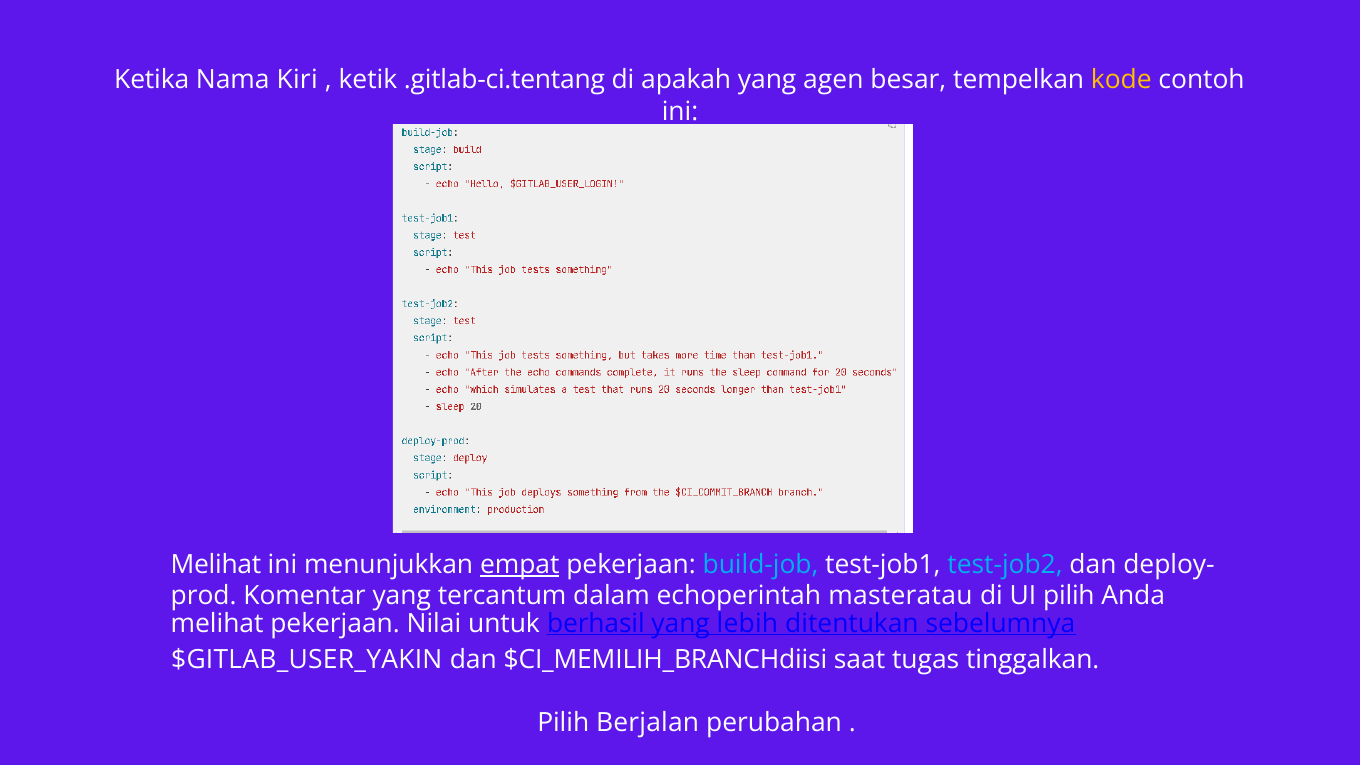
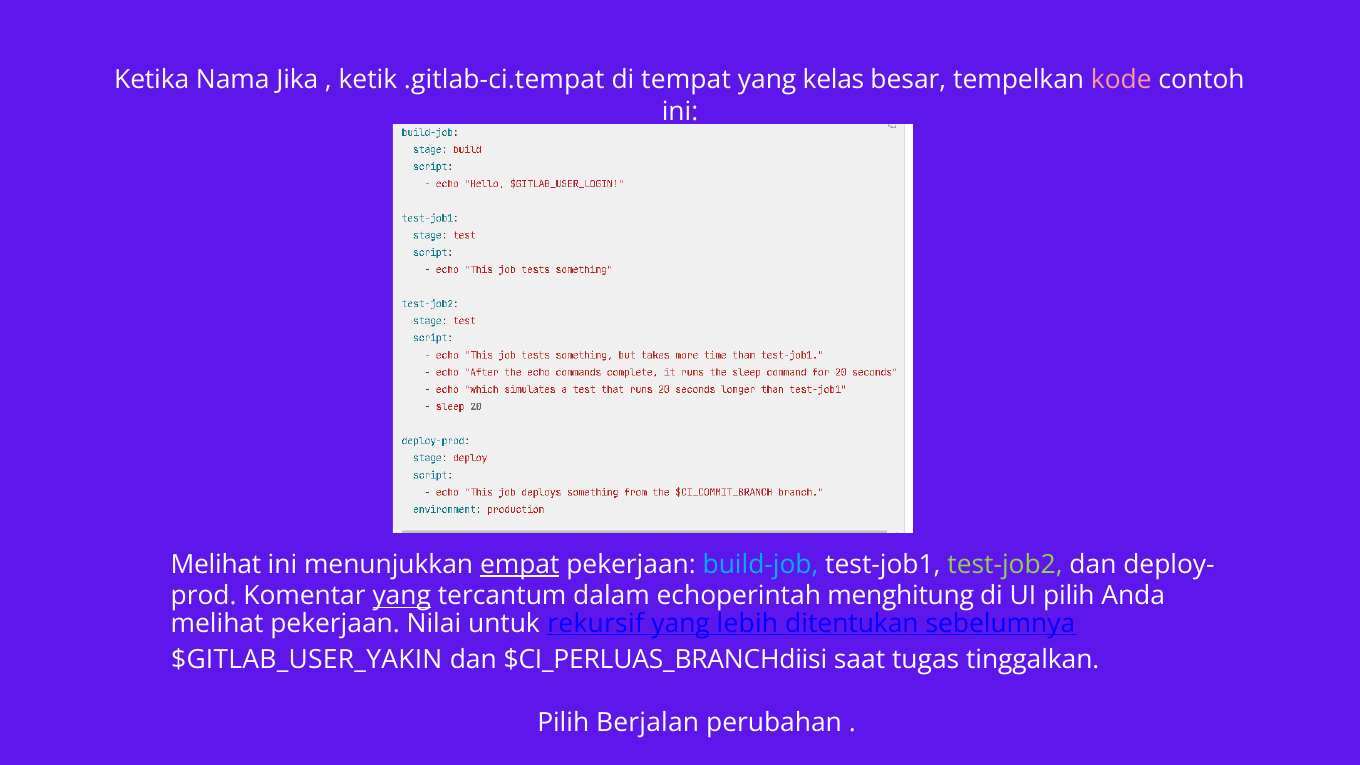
Kiri: Kiri -> Jika (297, 80)
.gitlab-ci.tentang: .gitlab-ci.tentang -> .gitlab-ci.tempat (504, 80)
apakah: apakah -> tempat (686, 80)
agen: agen -> kelas (834, 80)
kode colour: yellow -> pink (1121, 80)
test-job2 colour: light blue -> light green (1005, 565)
yang underline: none -> present (402, 596)
masteratau: masteratau -> menghitung (901, 596)
berhasil: berhasil -> rekursif (596, 624)
$CI_MEMILIH_BRANCHdiisi: $CI_MEMILIH_BRANCHdiisi -> $CI_PERLUAS_BRANCHdiisi (665, 660)
